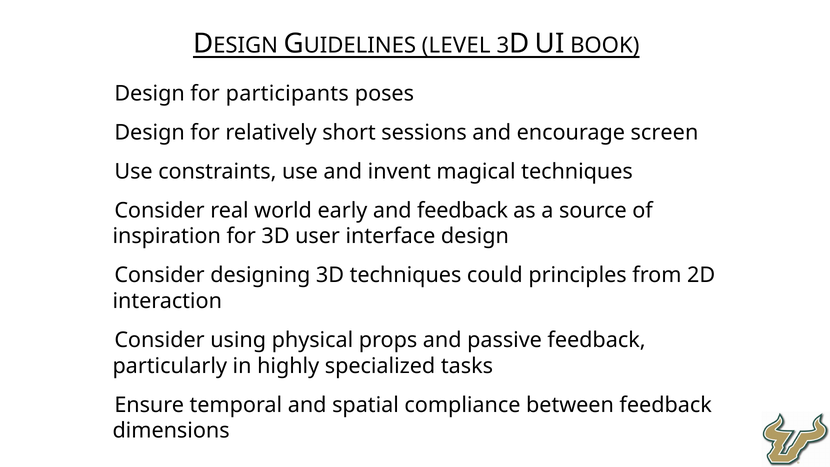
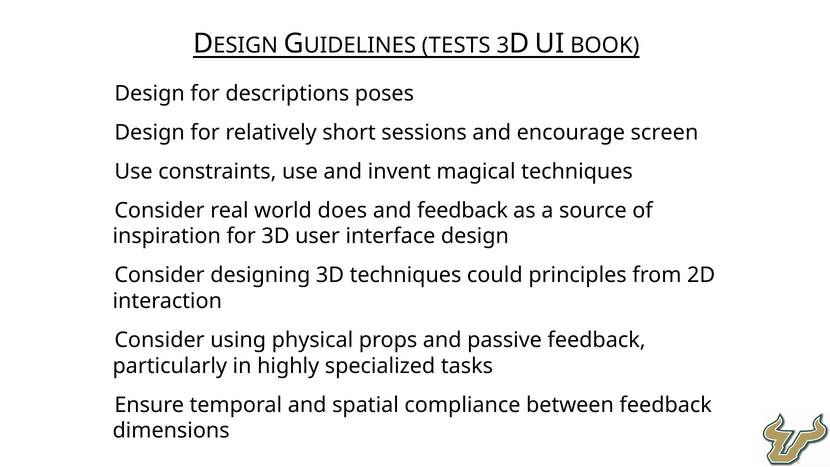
LEVEL: LEVEL -> TESTS (456, 46)
participants: participants -> descriptions (287, 94)
early: early -> does (342, 210)
